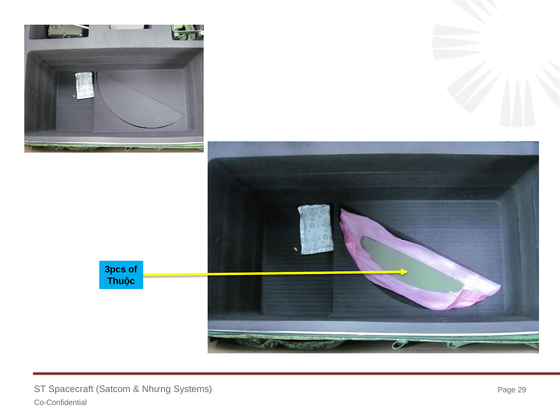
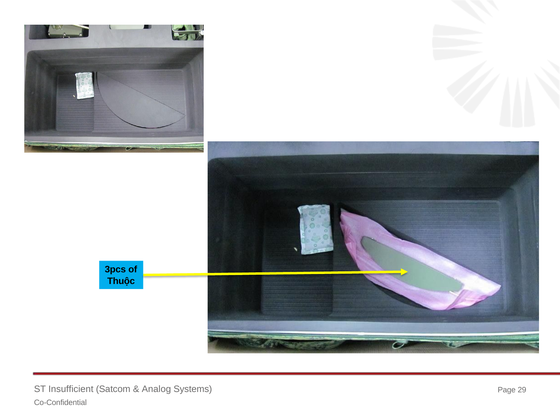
Spacecraft: Spacecraft -> Insufficient (71, 389)
Nhưng: Nhưng -> Analog (156, 389)
